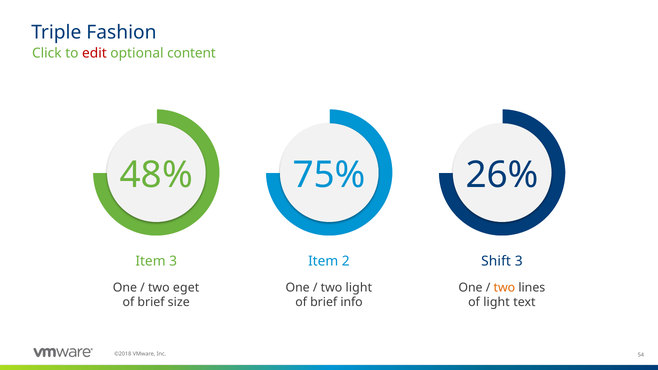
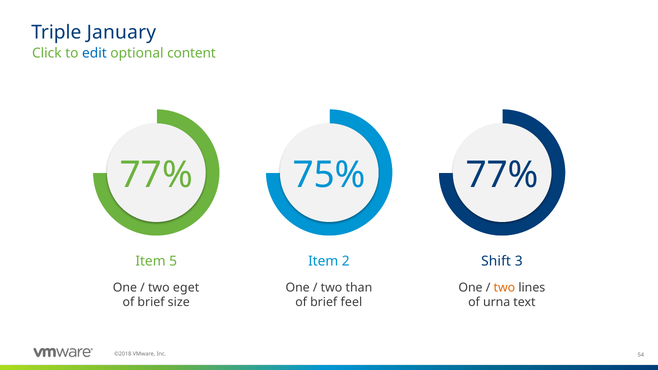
Fashion: Fashion -> January (121, 32)
edit colour: red -> blue (94, 53)
48%: 48% -> 77% (156, 175)
26%: 26% -> 77% (502, 175)
Item 3: 3 -> 5 (173, 261)
two light: light -> than (359, 288)
info: info -> feel (351, 303)
of light: light -> urna (497, 303)
